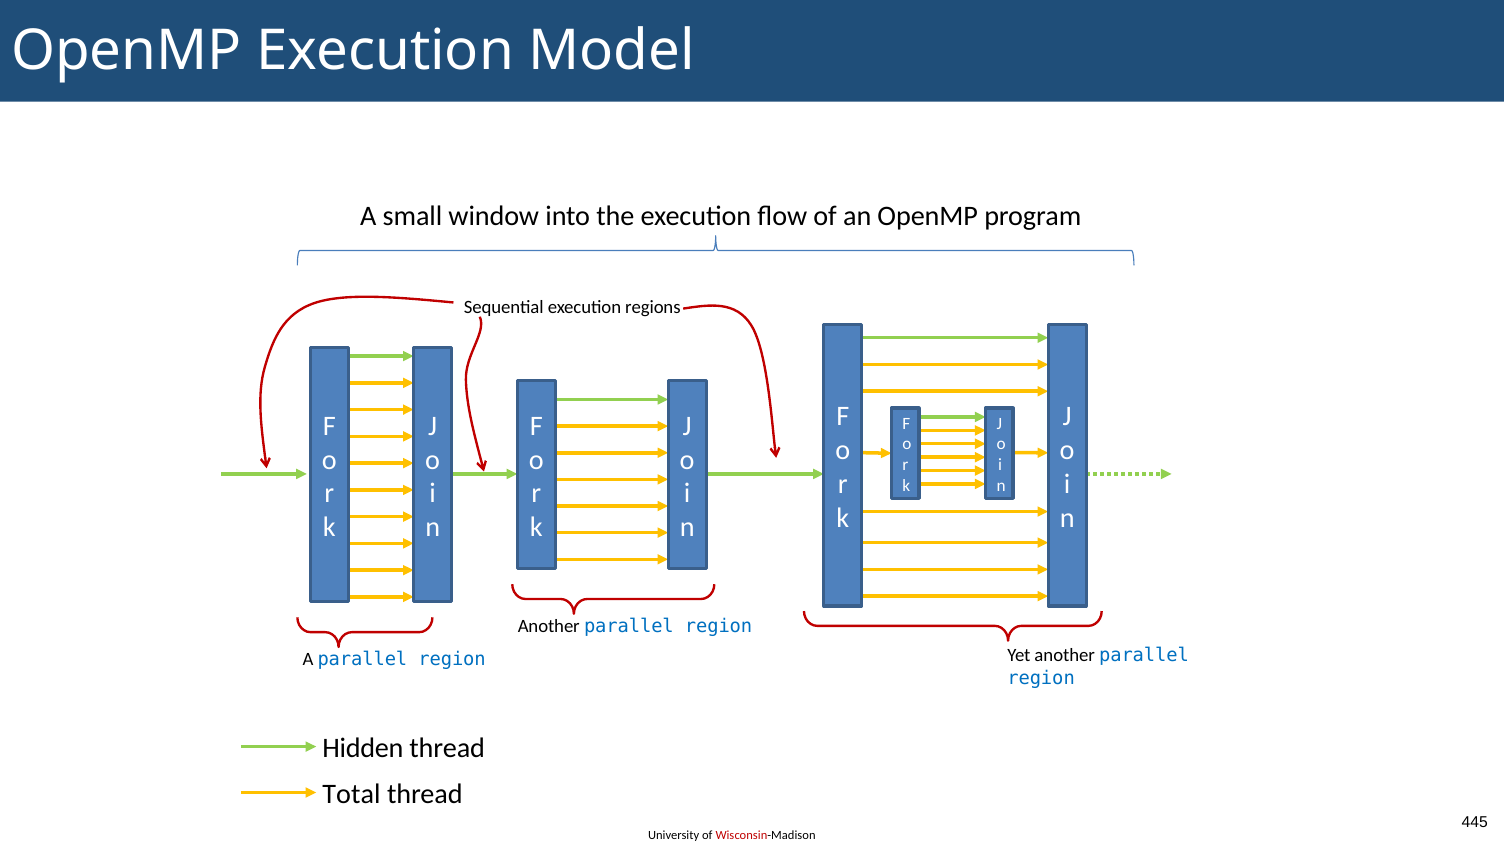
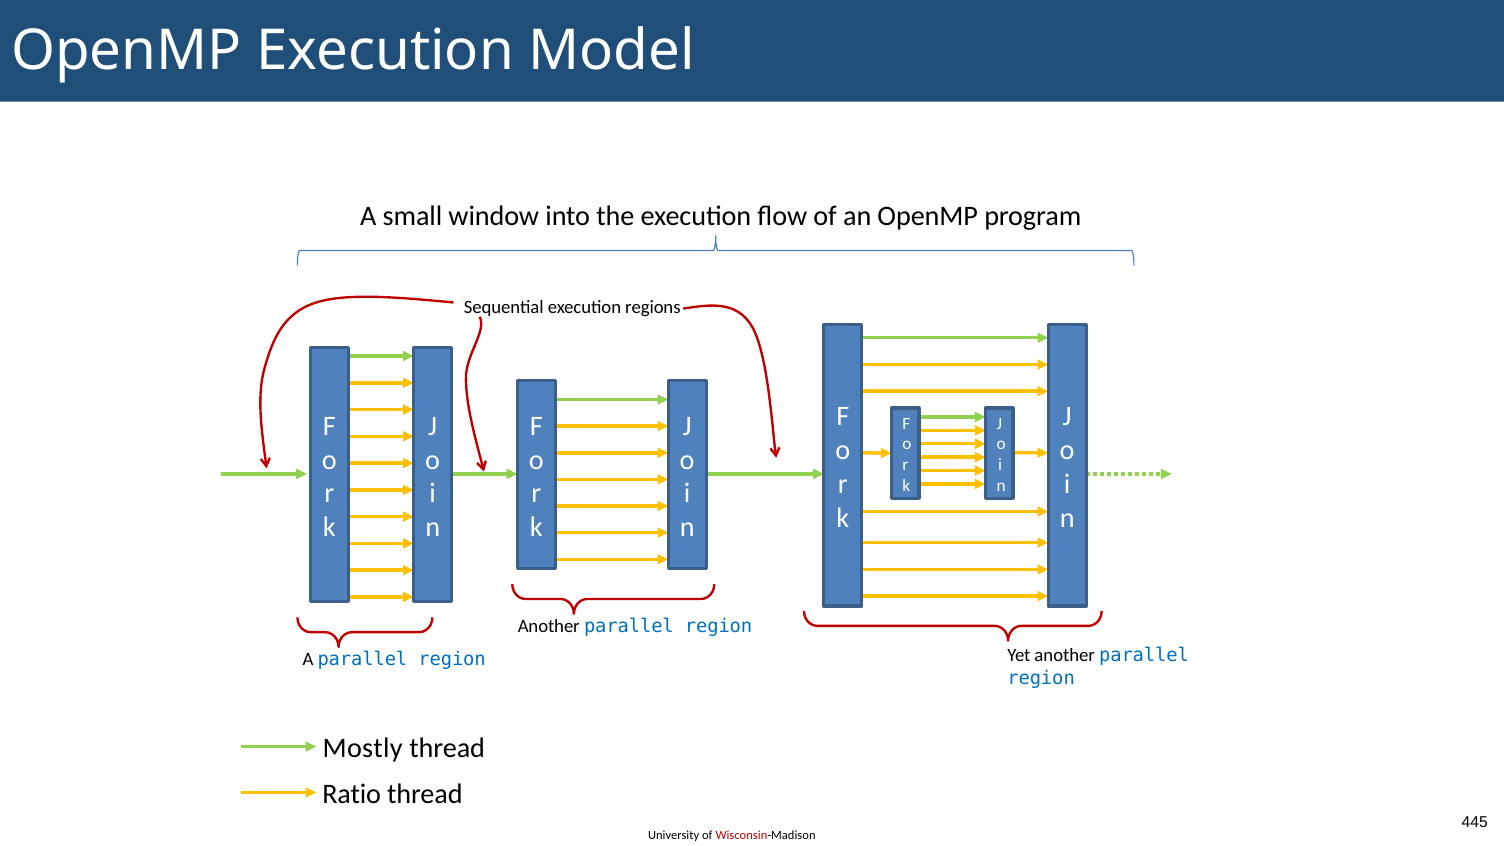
Hidden: Hidden -> Mostly (363, 748)
Total: Total -> Ratio (352, 794)
